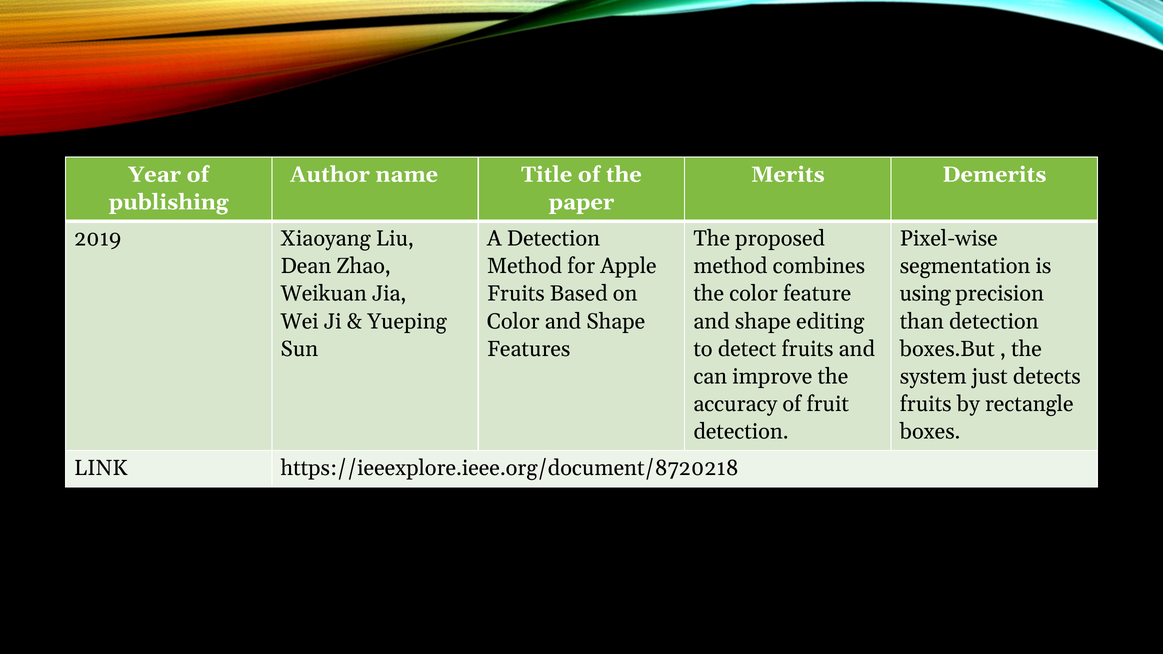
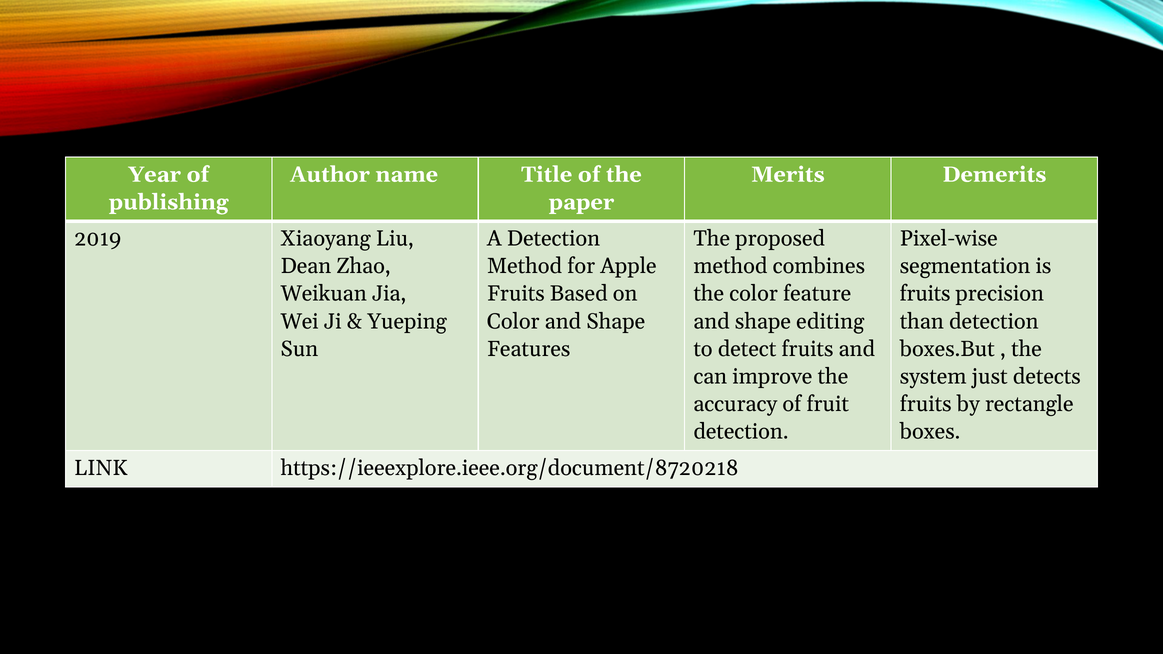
using: using -> fruits (925, 294)
